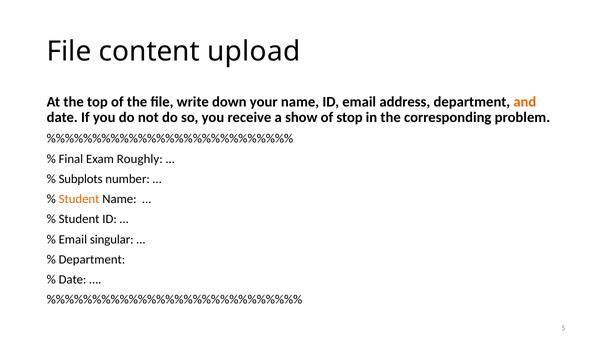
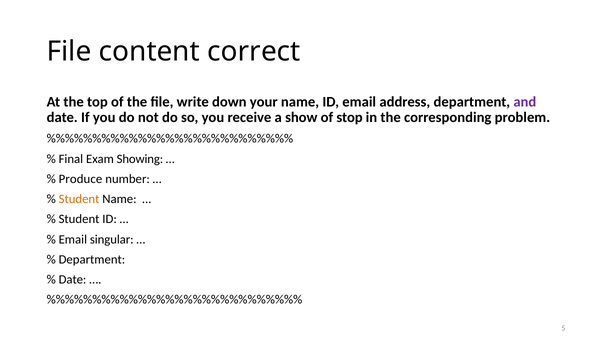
upload: upload -> correct (254, 51)
and colour: orange -> purple (525, 102)
Roughly: Roughly -> Showing (140, 159)
Subplots: Subplots -> Produce (80, 179)
